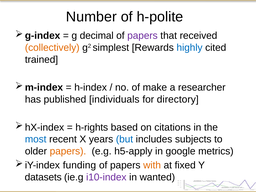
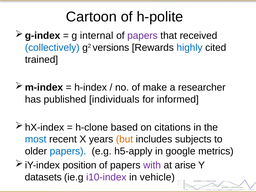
Number: Number -> Cartoon (91, 17)
decimal: decimal -> internal (97, 36)
collectively colour: orange -> blue (52, 48)
simplest: simplest -> versions (111, 48)
directory: directory -> informed (178, 99)
h-rights: h-rights -> h-clone (92, 127)
but colour: blue -> orange (125, 139)
papers colour: orange -> blue (68, 151)
funding: funding -> position (80, 165)
with colour: orange -> purple (152, 165)
fixed: fixed -> arise (185, 165)
wanted: wanted -> vehicle (157, 177)
